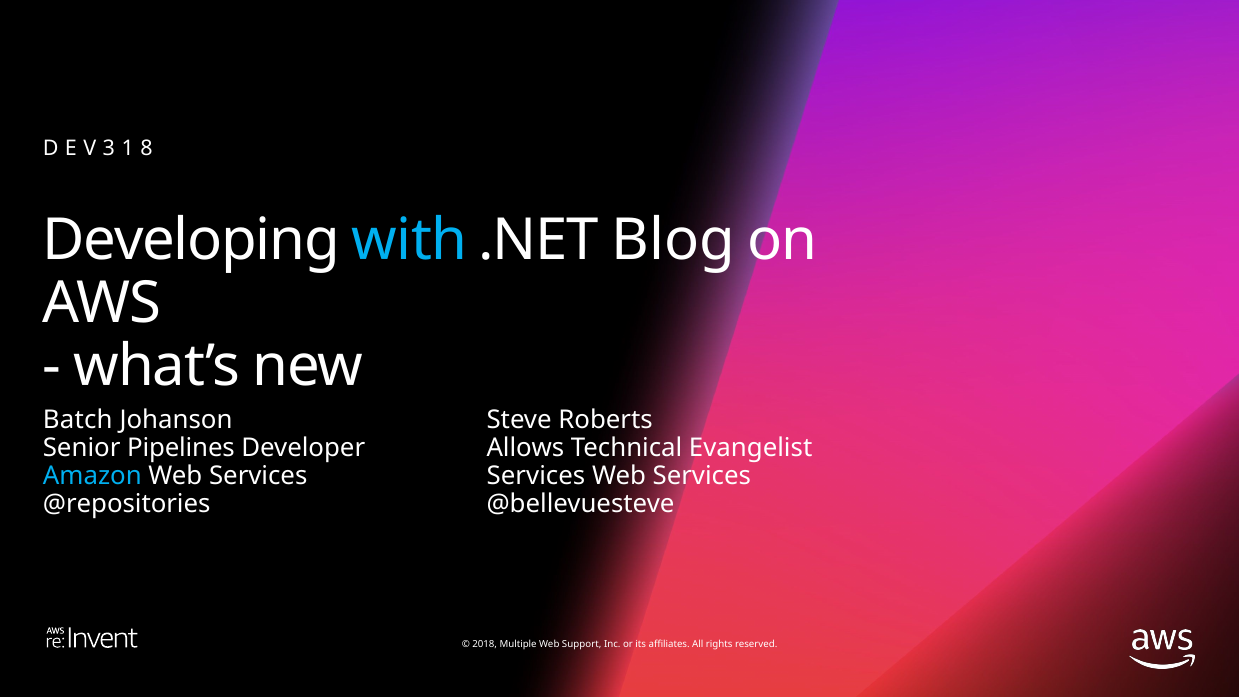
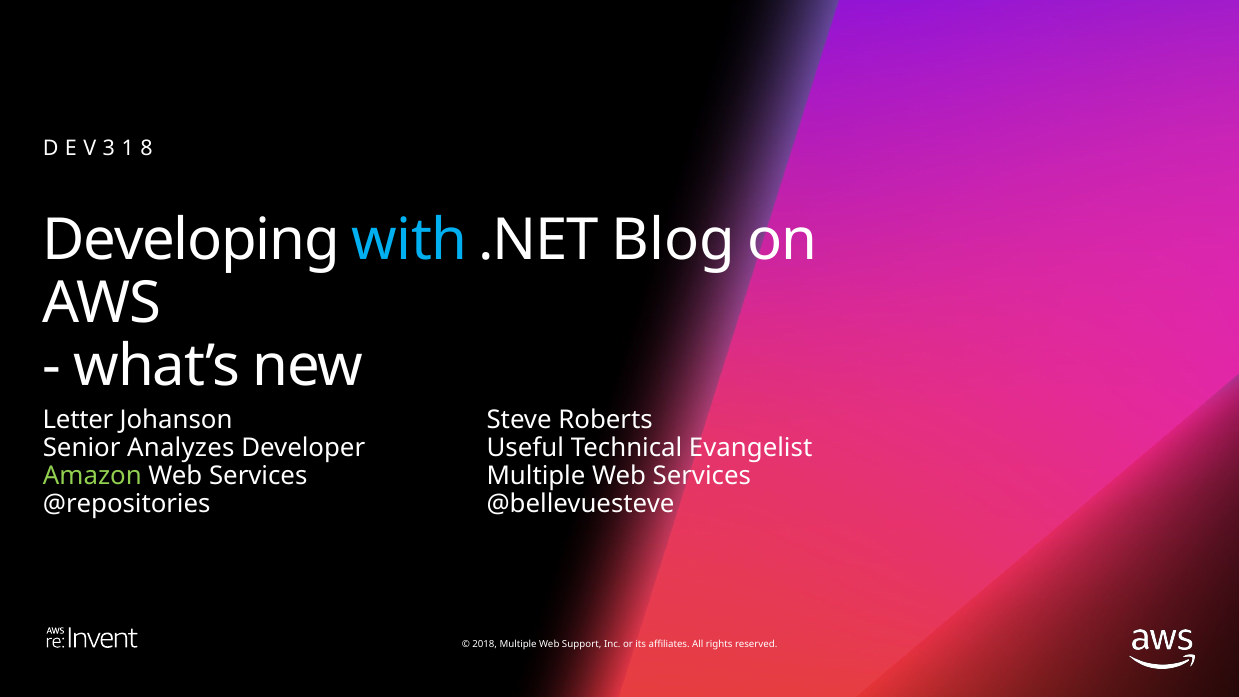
Batch: Batch -> Letter (78, 420)
Pipelines: Pipelines -> Analyzes (181, 448)
Allows: Allows -> Useful (525, 448)
Amazon colour: light blue -> light green (92, 476)
Services: Services -> Multiple (536, 476)
